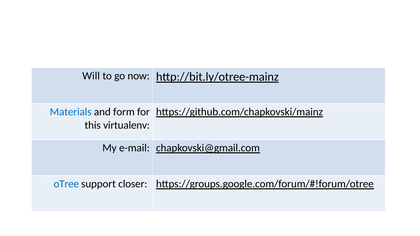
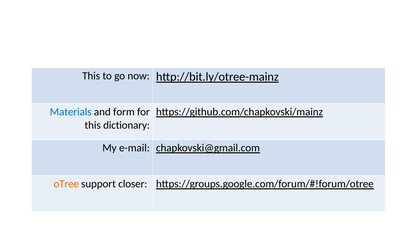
Will: Will -> This (91, 76)
virtualenv: virtualenv -> dictionary (127, 125)
oTree colour: blue -> orange (66, 184)
